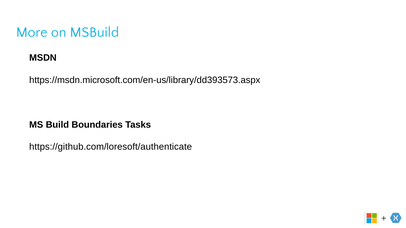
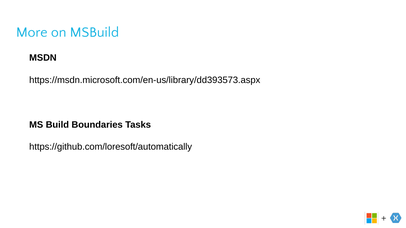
https://github.com/loresoft/authenticate: https://github.com/loresoft/authenticate -> https://github.com/loresoft/automatically (111, 147)
